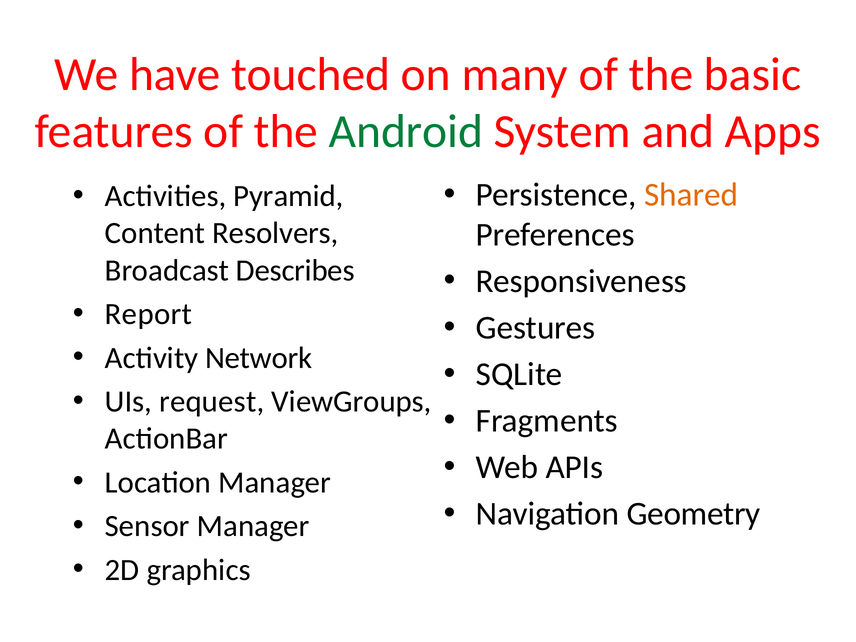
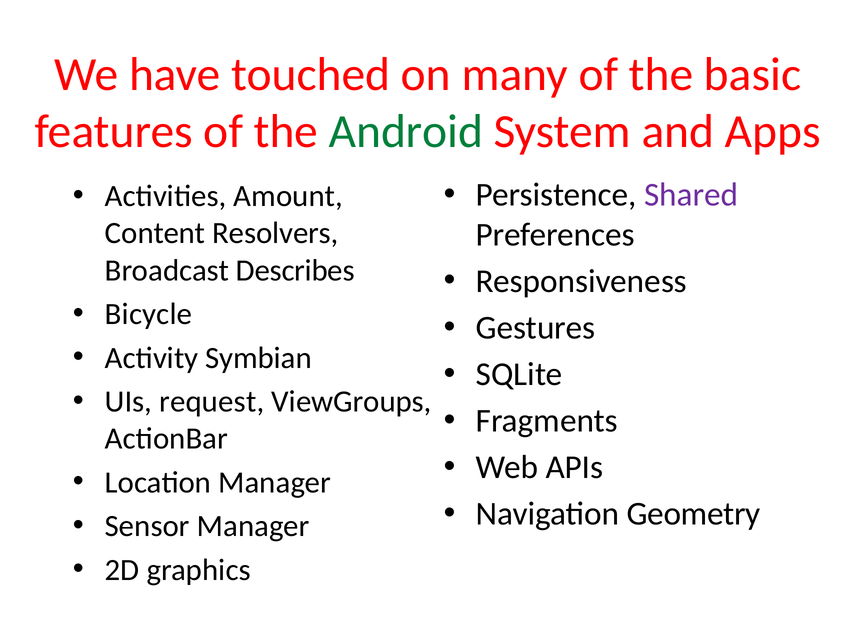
Shared colour: orange -> purple (691, 195)
Pyramid: Pyramid -> Amount (288, 196)
Report: Report -> Bicycle (149, 314)
Network: Network -> Symbian (259, 358)
